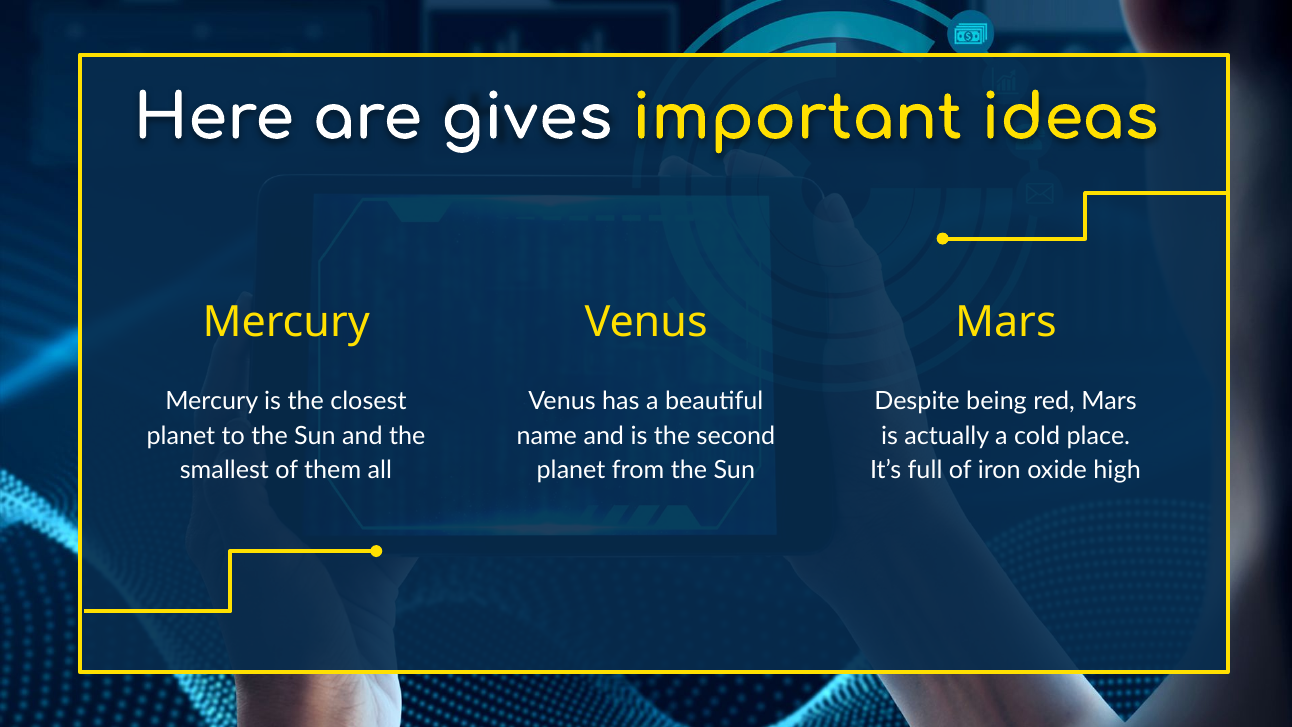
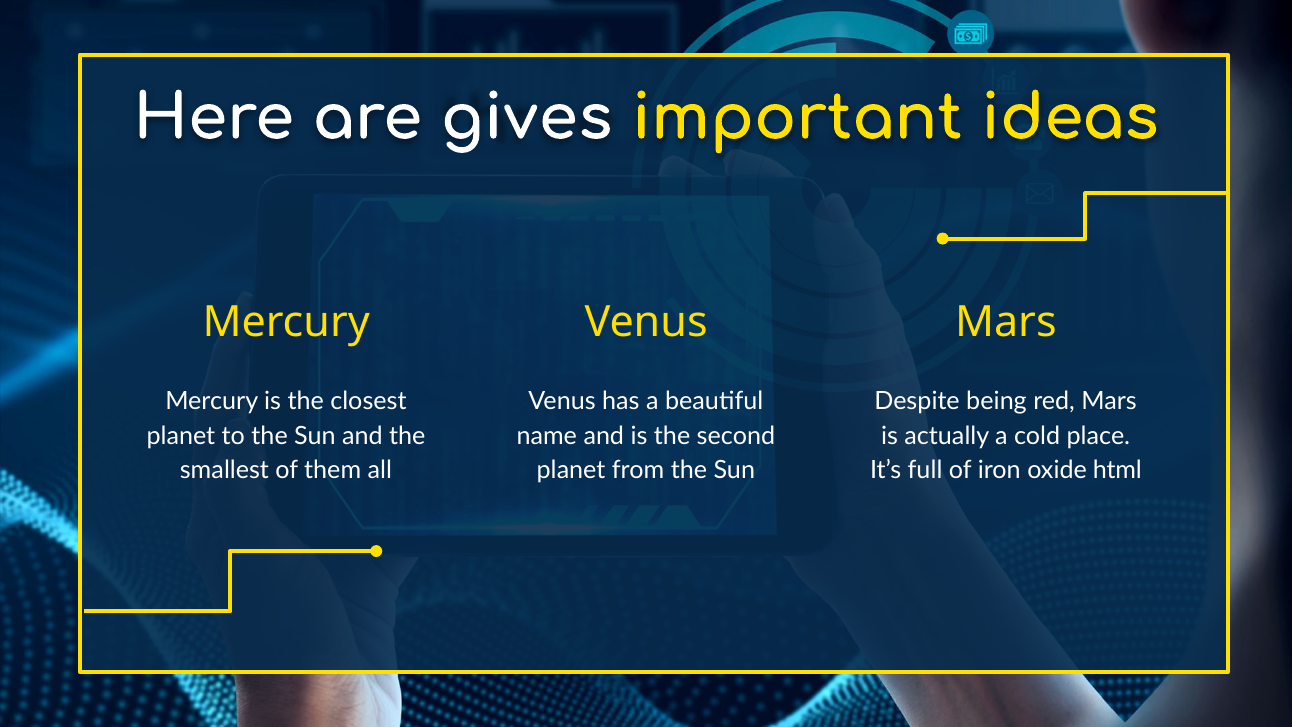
high: high -> html (1117, 470)
